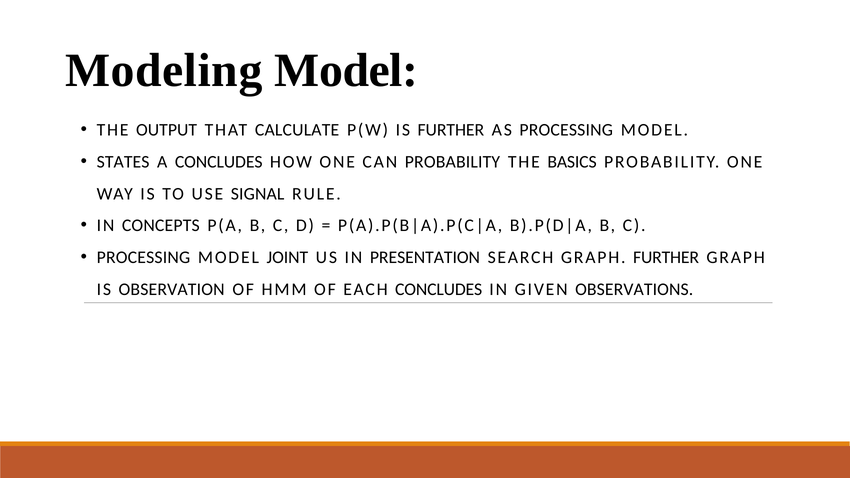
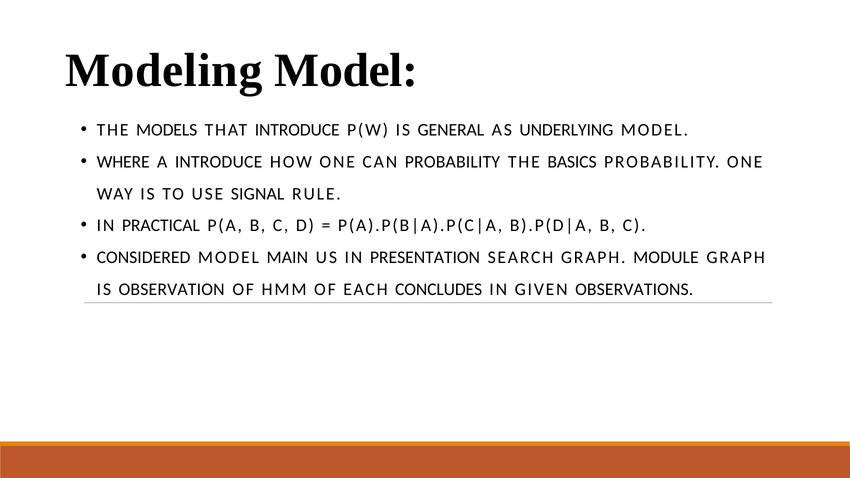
OUTPUT: OUTPUT -> MODELS (167, 130)
THAT CALCULATE: CALCULATE -> INTRODUCE (297, 130)
IS FURTHER: FURTHER -> GENERAL (451, 130)
AS PROCESSING: PROCESSING -> UNDERLYING (566, 130)
STATES: STATES -> WHERE (123, 162)
A CONCLUDES: CONCLUDES -> INTRODUCE (219, 162)
CONCEPTS: CONCEPTS -> PRACTICAL (161, 226)
PROCESSING: PROCESSING -> CONSIDERED (144, 258)
JOINT: JOINT -> MAIN (287, 258)
GRAPH FURTHER: FURTHER -> MODULE (666, 258)
